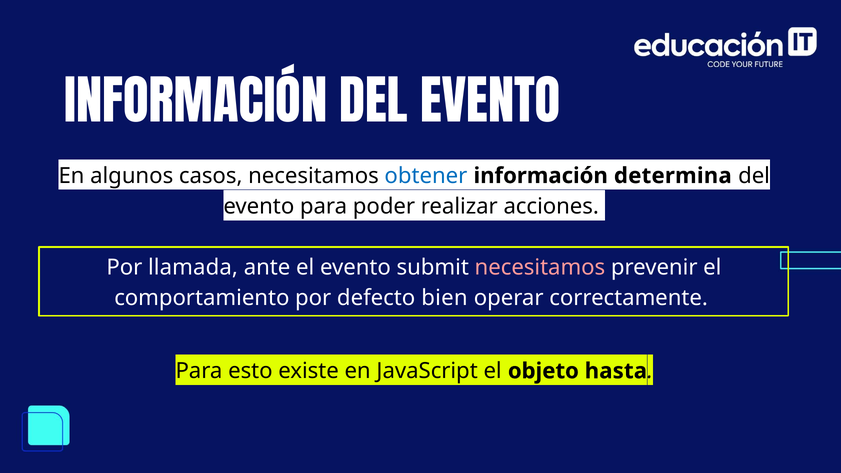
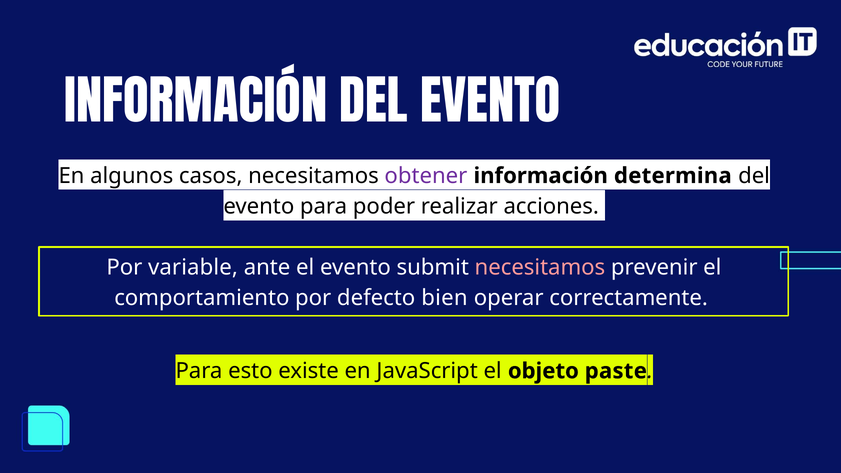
obtener colour: blue -> purple (426, 176)
llamada: llamada -> variable (193, 268)
hasta: hasta -> paste (616, 371)
